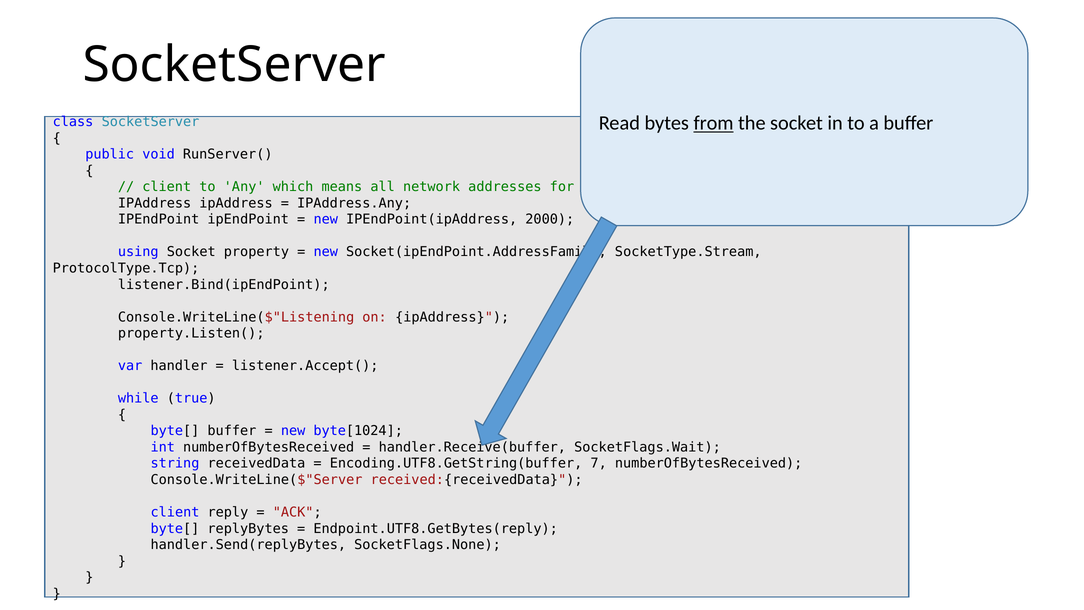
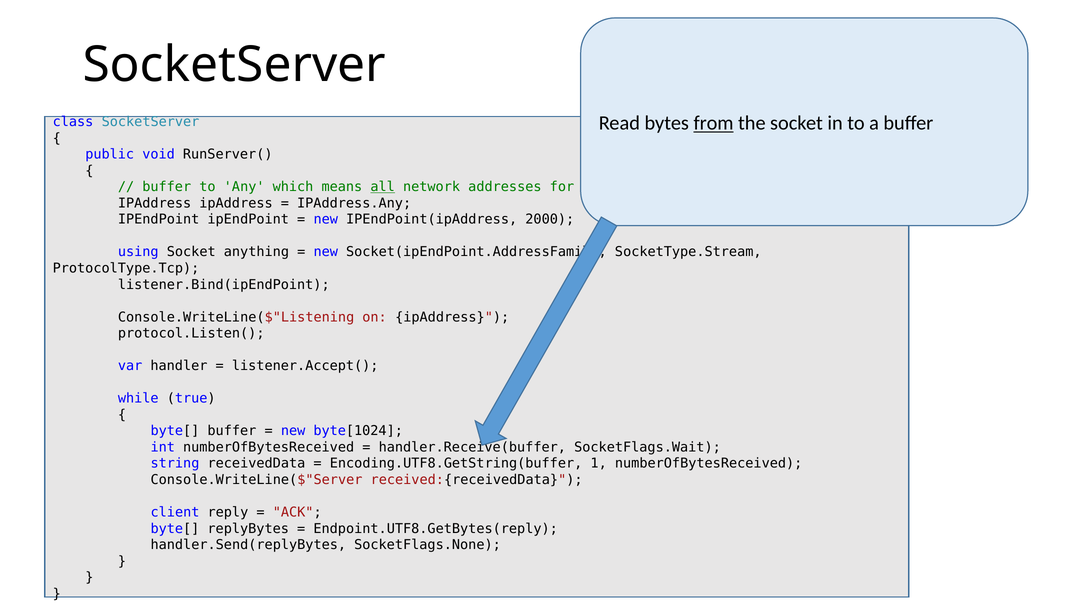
client: client -> buffer (167, 187)
all underline: none -> present (383, 187)
property: property -> anything (256, 252)
property.Listen(: property.Listen( -> protocol.Listen( (191, 333)
7: 7 -> 1 (599, 463)
